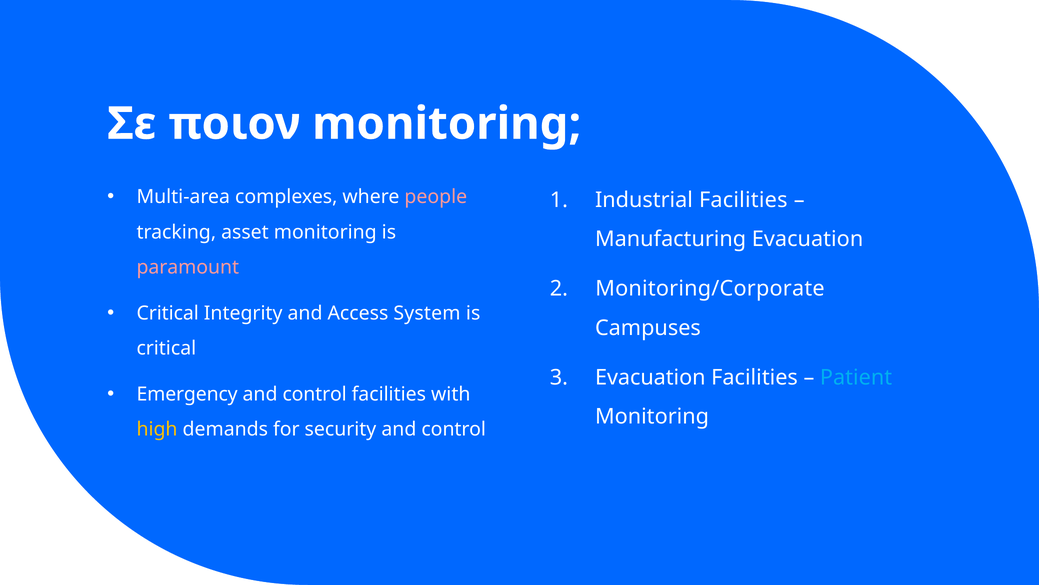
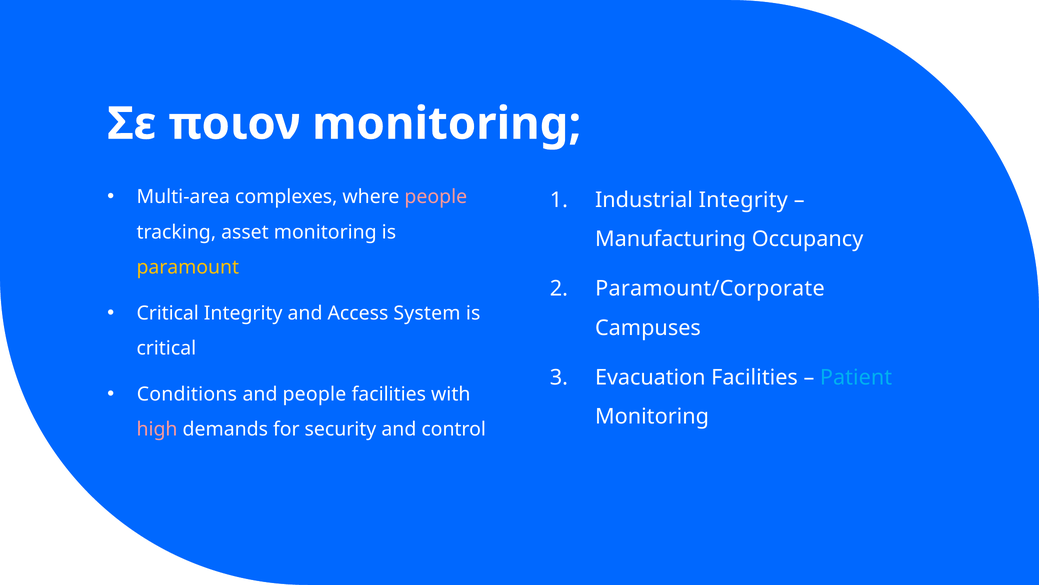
Industrial Facilities: Facilities -> Integrity (743, 200)
Manufacturing Evacuation: Evacuation -> Occupancy (808, 239)
paramount colour: pink -> yellow (188, 267)
Monitoring/Corporate: Monitoring/Corporate -> Paramount/Corporate (710, 289)
Emergency: Emergency -> Conditions (187, 394)
control: control -> people (314, 394)
high colour: yellow -> pink (157, 429)
